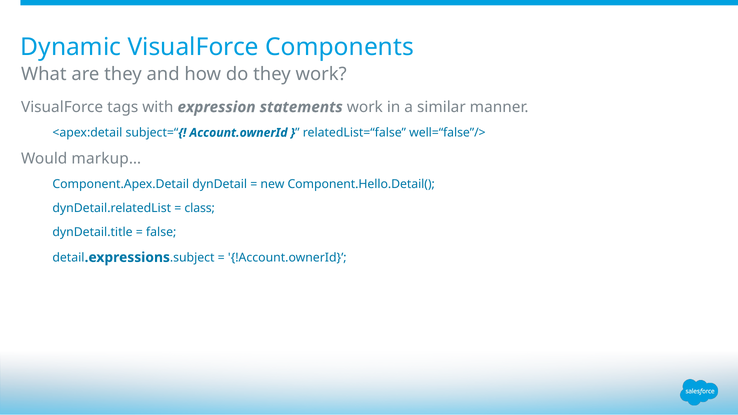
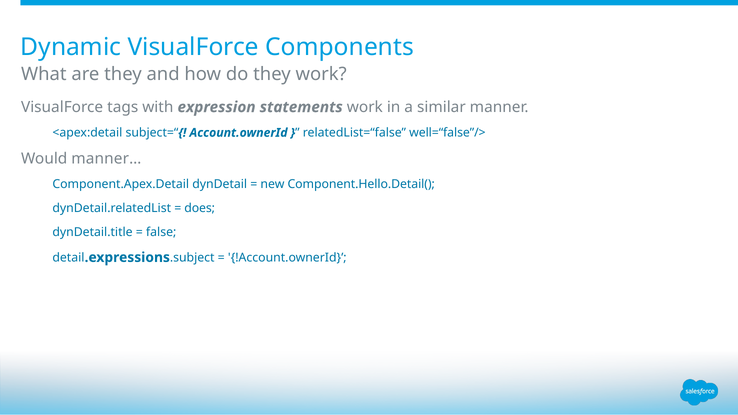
markup…: markup… -> manner… (106, 159)
class: class -> does (200, 208)
